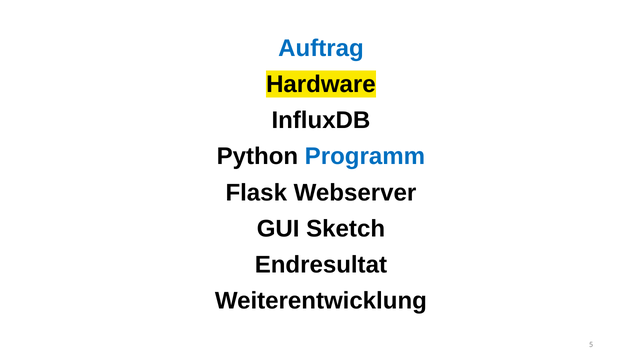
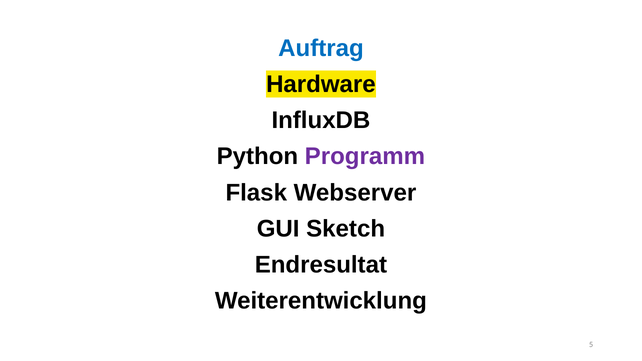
Programm colour: blue -> purple (365, 157)
